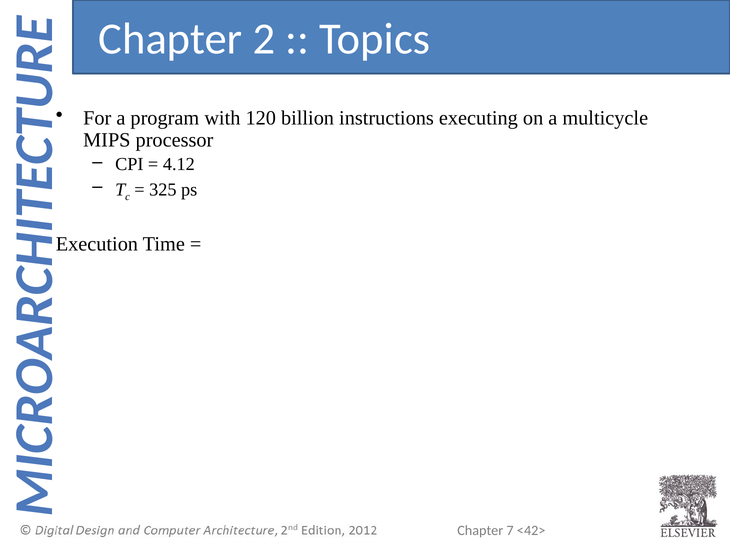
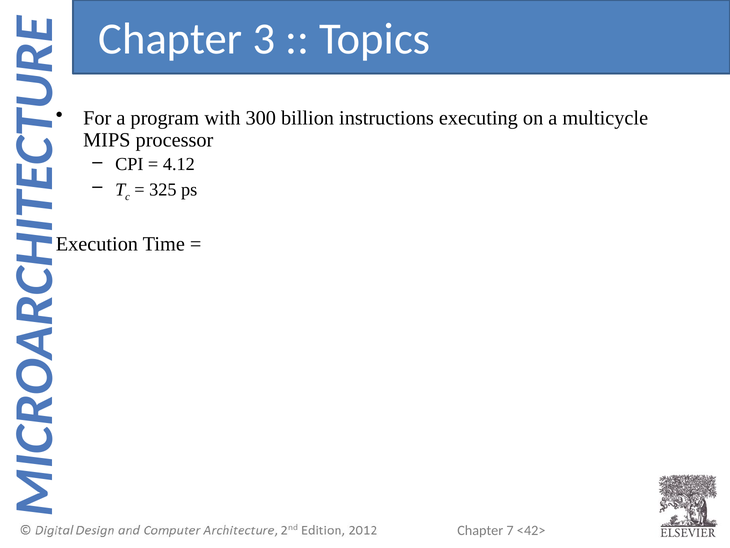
2: 2 -> 3 (264, 39)
120: 120 -> 300 (261, 118)
